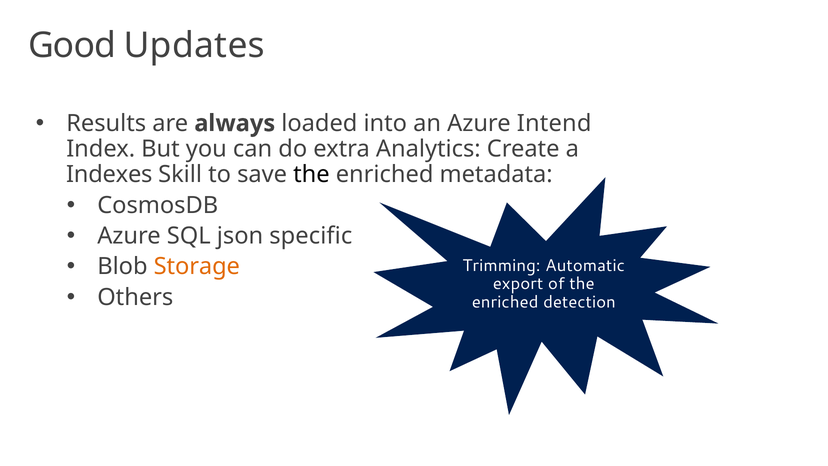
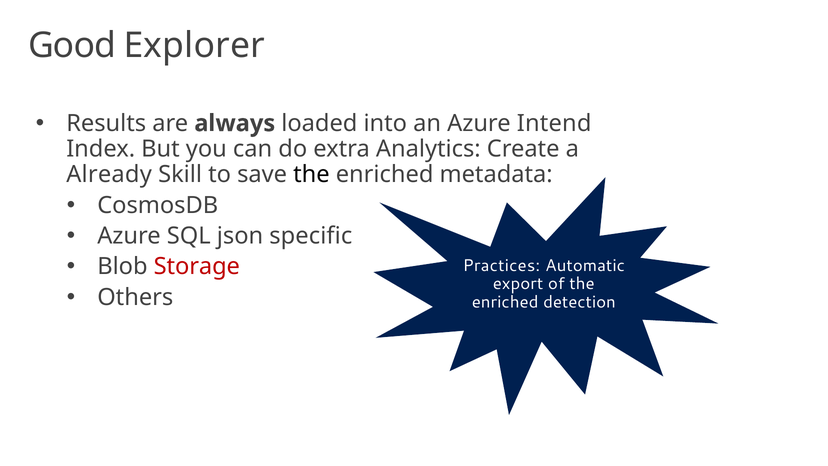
Updates: Updates -> Explorer (194, 45)
Indexes: Indexes -> Already (109, 174)
Storage colour: orange -> red (197, 266)
Trimming: Trimming -> Practices (501, 265)
